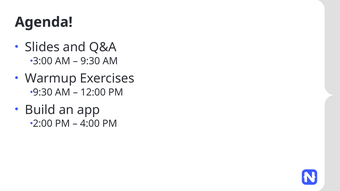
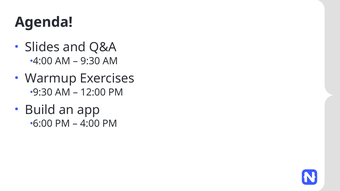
3:00: 3:00 -> 4:00 (43, 61)
2:00: 2:00 -> 6:00 (43, 124)
